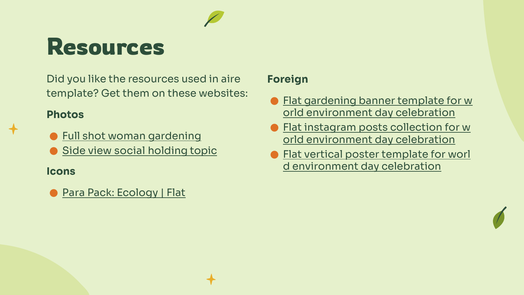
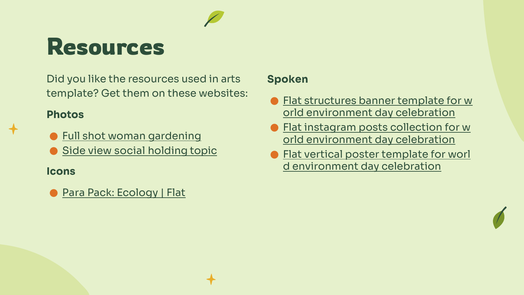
Foreign: Foreign -> Spoken (288, 79)
aire: aire -> arts (231, 79)
Flat gardening: gardening -> structures (330, 101)
